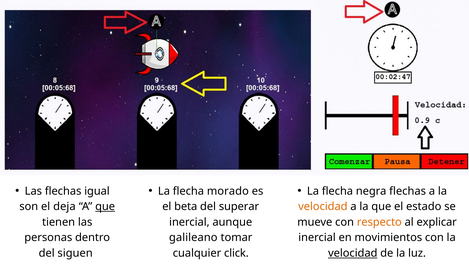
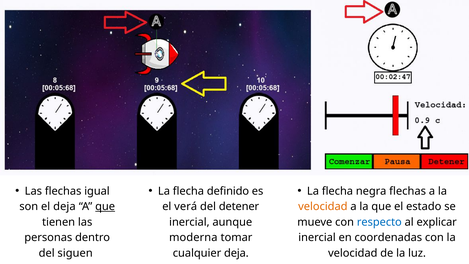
morado: morado -> definido (228, 191)
beta: beta -> verá (186, 206)
superar: superar -> detener (239, 206)
respecto colour: orange -> blue (379, 222)
galileano: galileano -> moderna (193, 237)
movimientos: movimientos -> coordenadas (388, 237)
cualquier click: click -> deja (236, 253)
velocidad underline: present -> none (353, 253)
